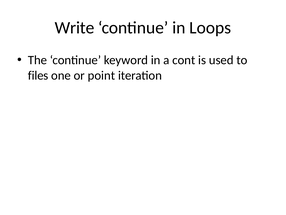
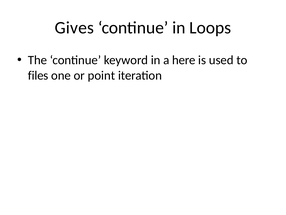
Write: Write -> Gives (74, 28)
cont: cont -> here (184, 60)
